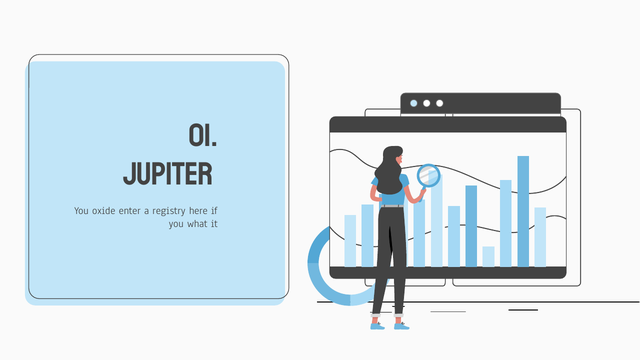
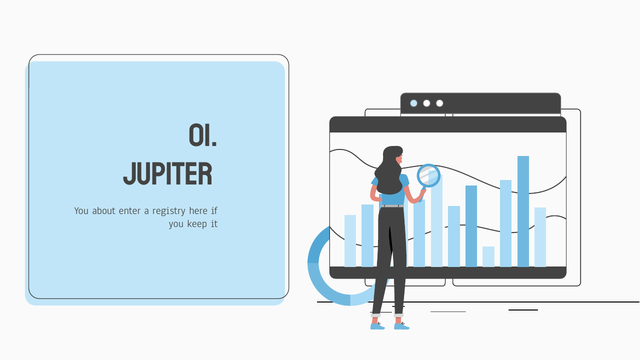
oxide: oxide -> about (104, 211)
what: what -> keep (197, 224)
